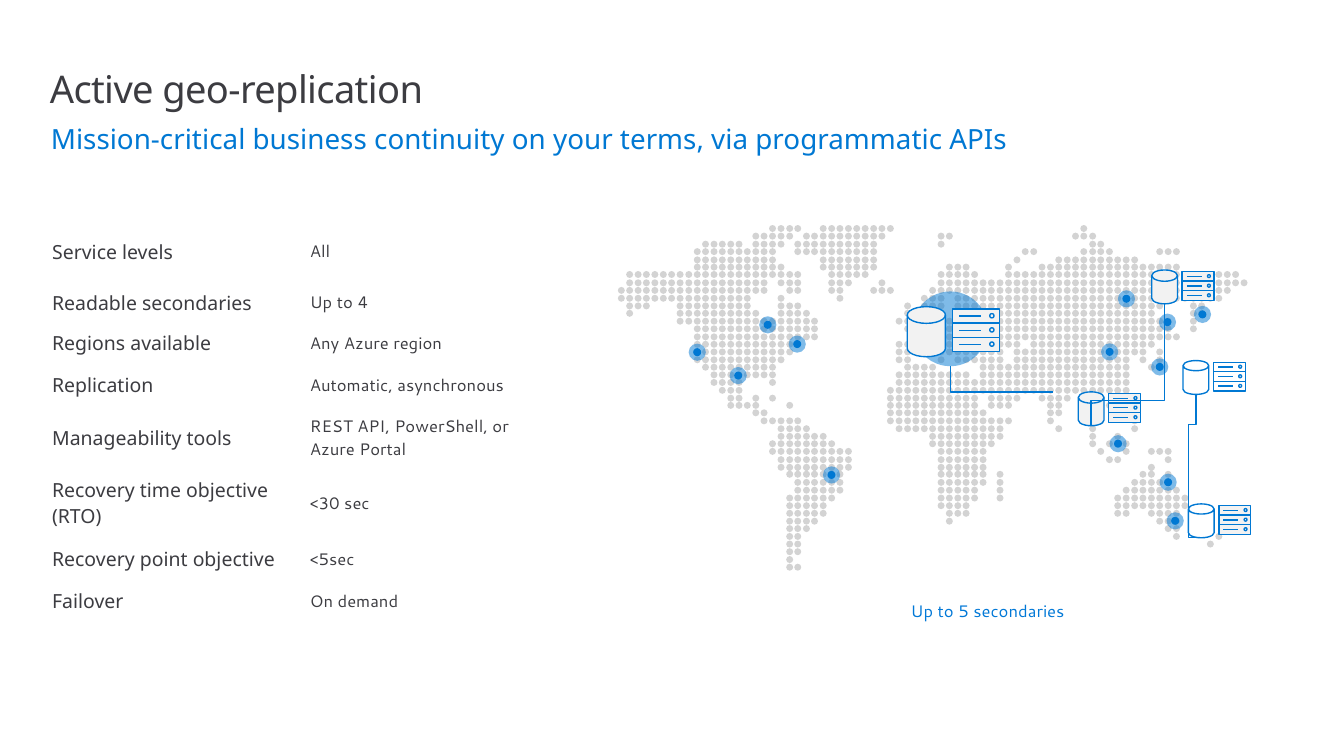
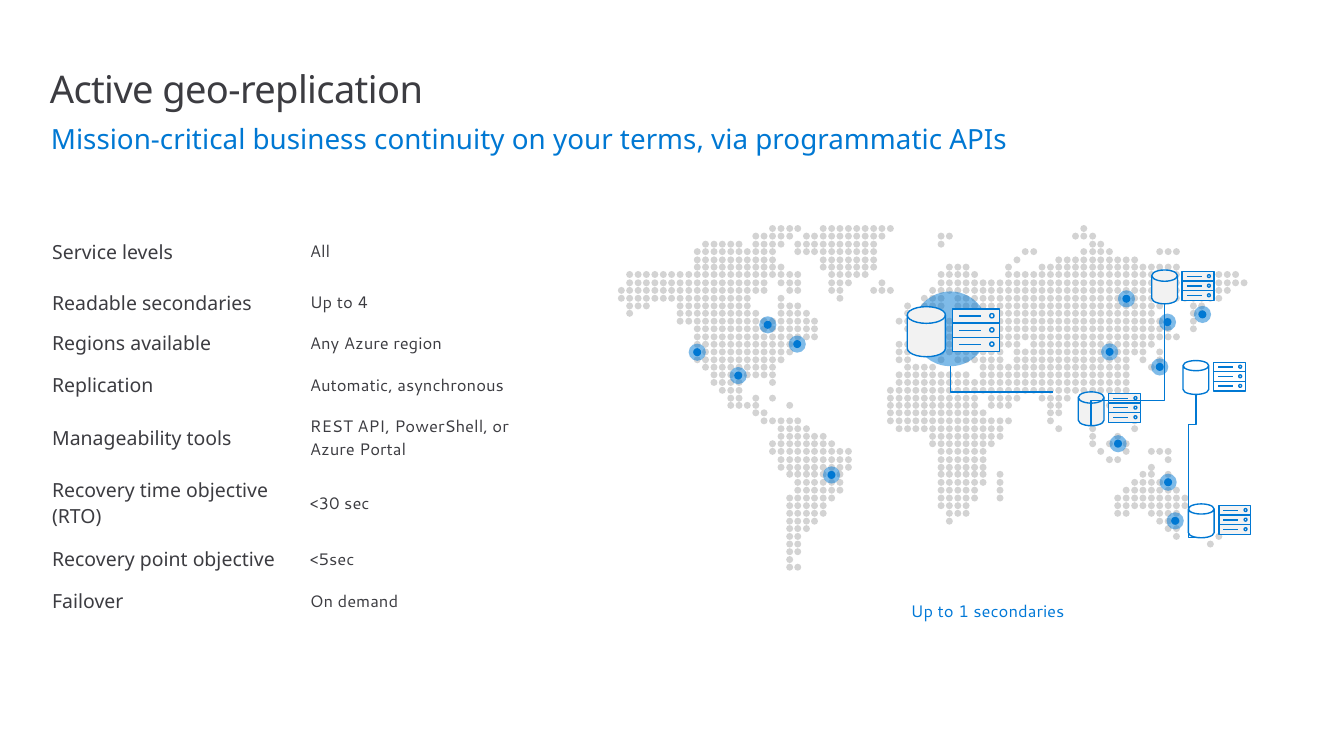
5: 5 -> 1 (964, 612)
